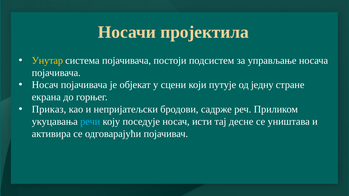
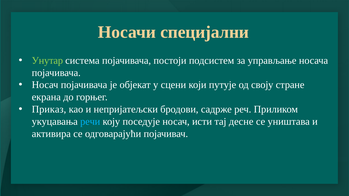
пројектила: пројектила -> специјални (205, 32)
Унутар colour: yellow -> light green (47, 61)
једну: једну -> своју (262, 85)
